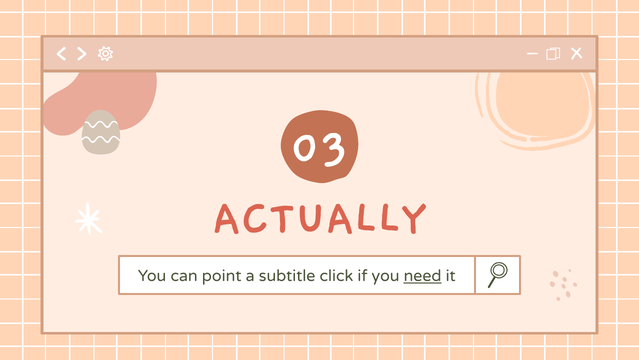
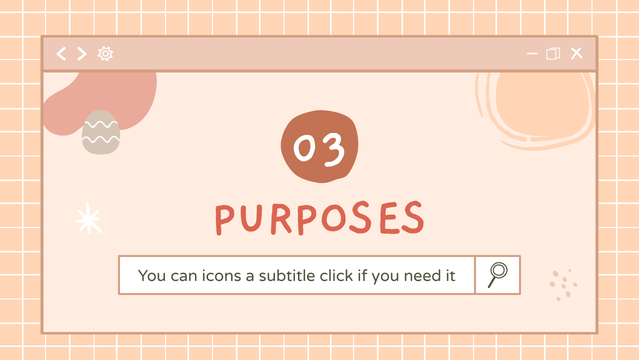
ACTUALLY: ACTUALLY -> PURPOSES (320, 215)
point: point -> icons (222, 276)
need underline: present -> none (423, 276)
